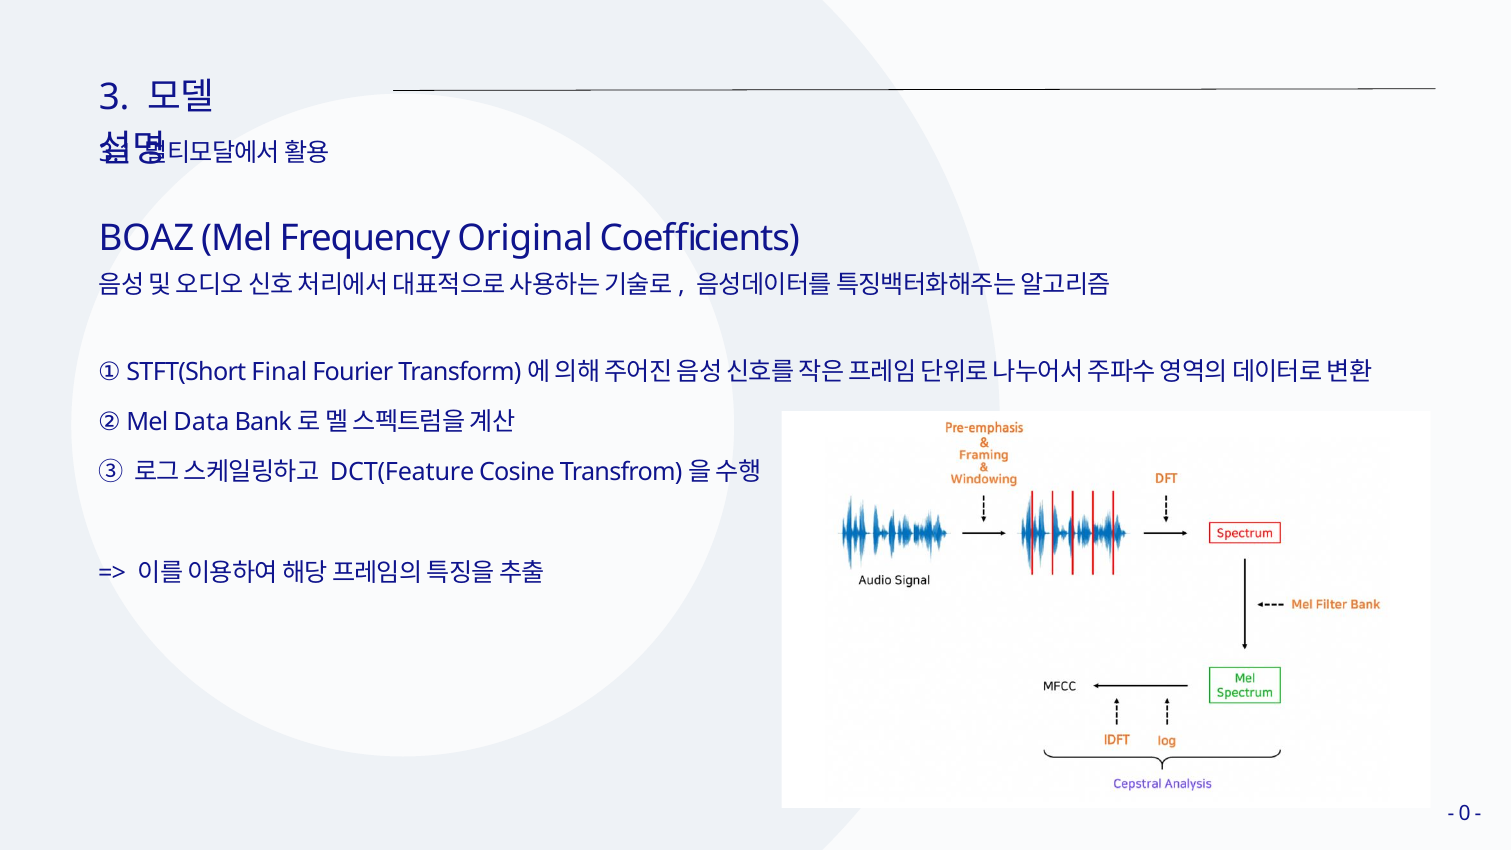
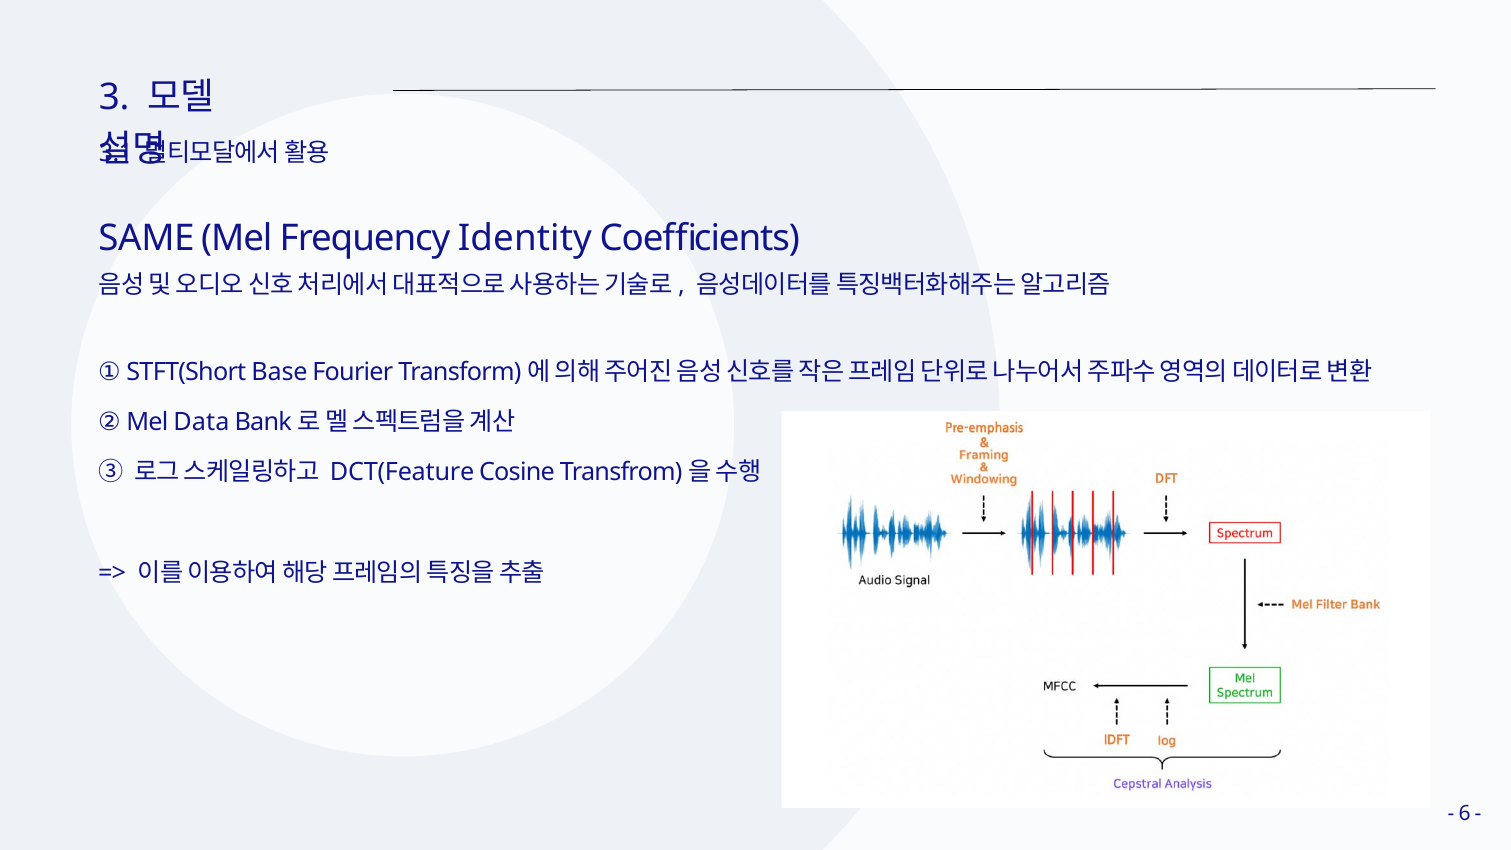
BOAZ: BOAZ -> SAME (147, 238)
Original: Original -> Identity (525, 238)
Final: Final -> Base (279, 372)
0: 0 -> 6 (1465, 814)
